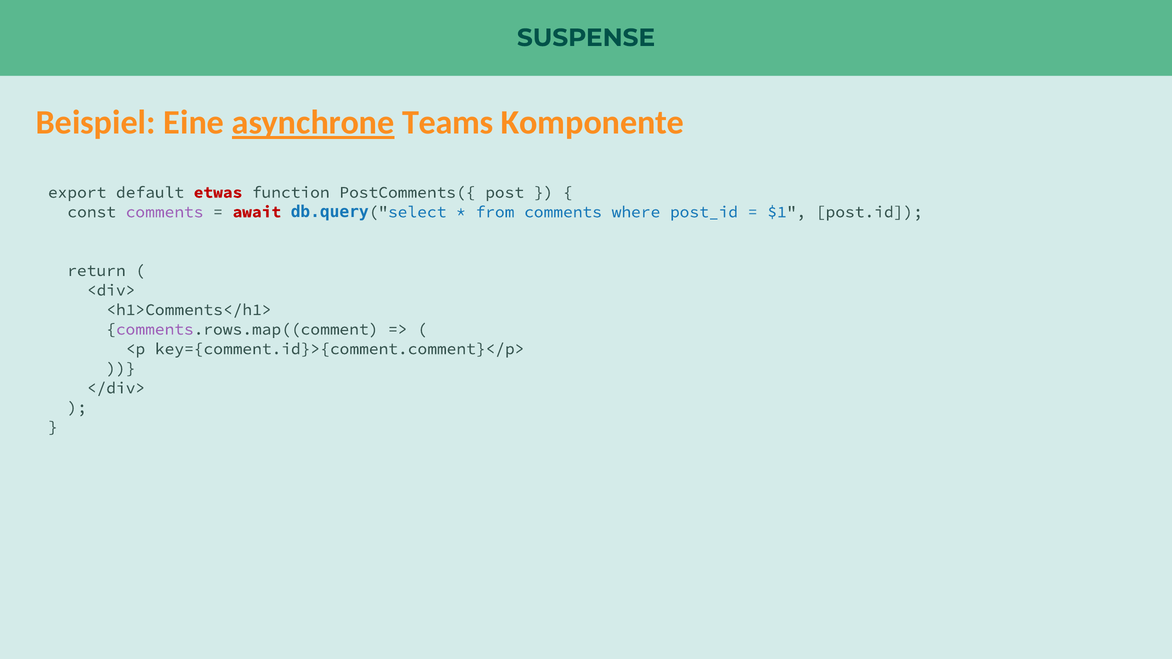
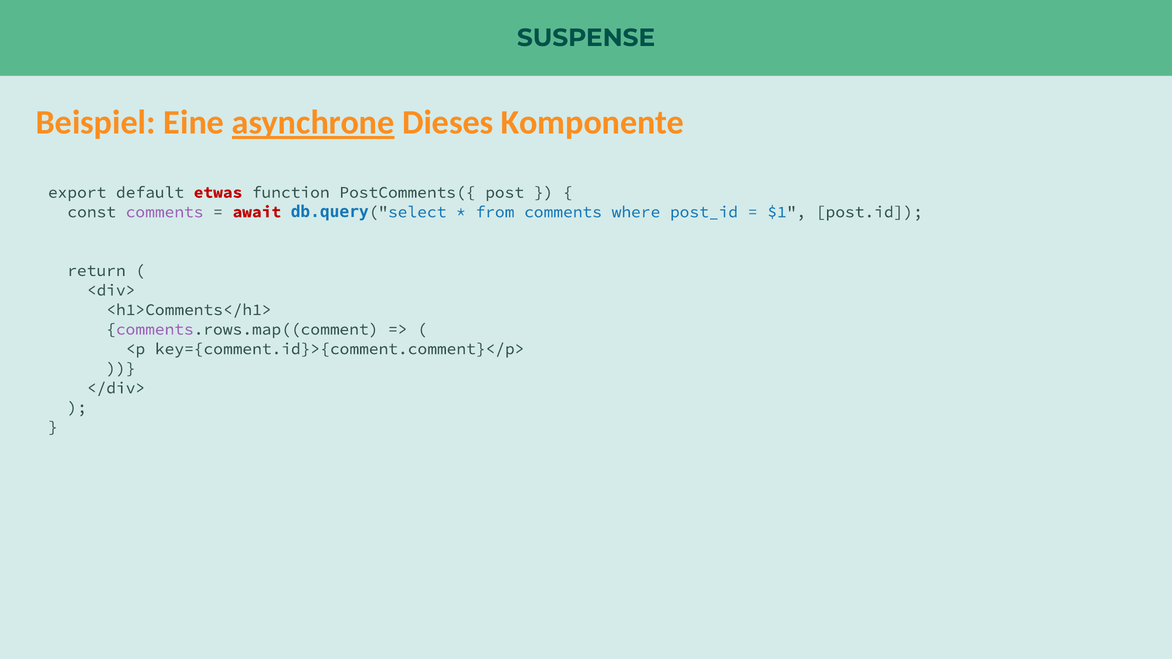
Teams: Teams -> Dieses (448, 123)
